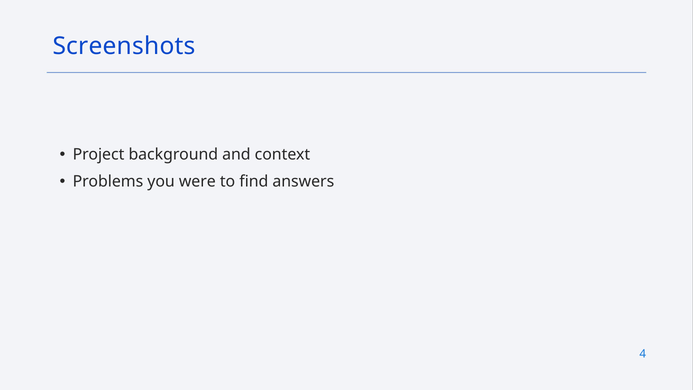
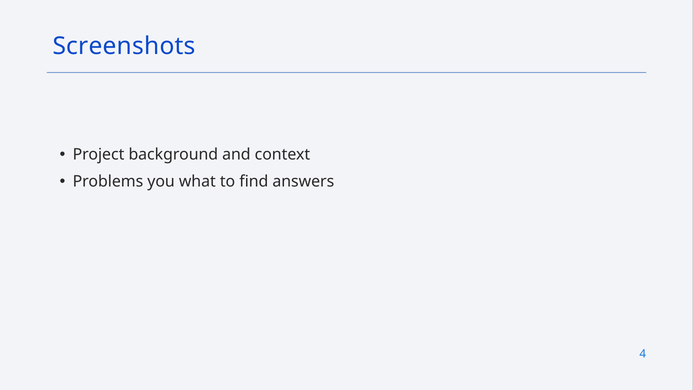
were: were -> what (197, 182)
